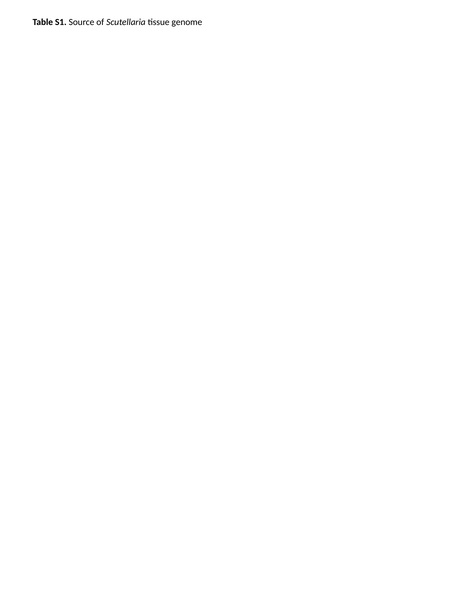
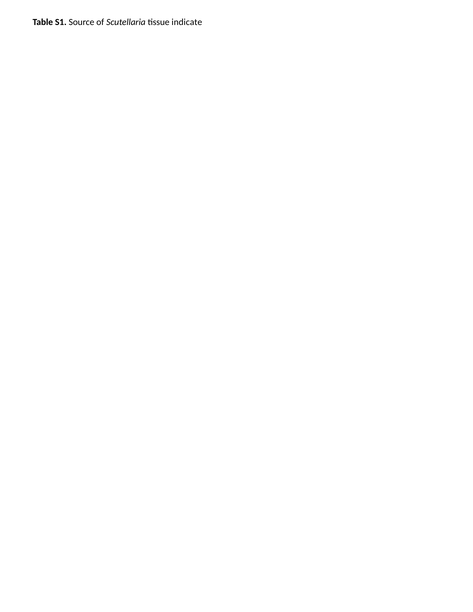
genome: genome -> indicate (187, 22)
